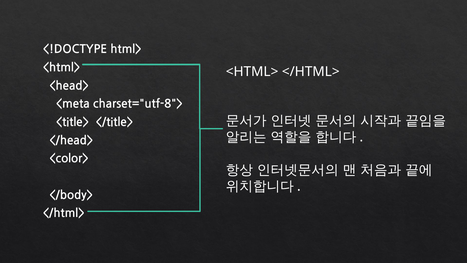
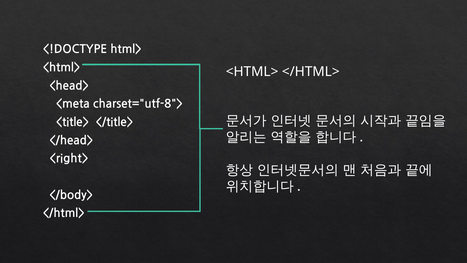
<color>: <color> -> <right> (69, 159)
